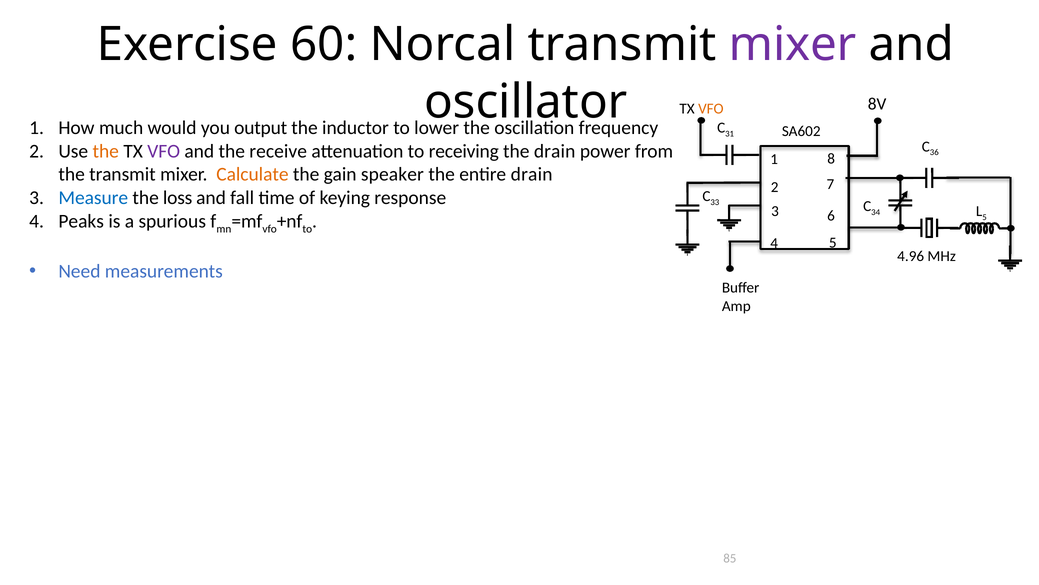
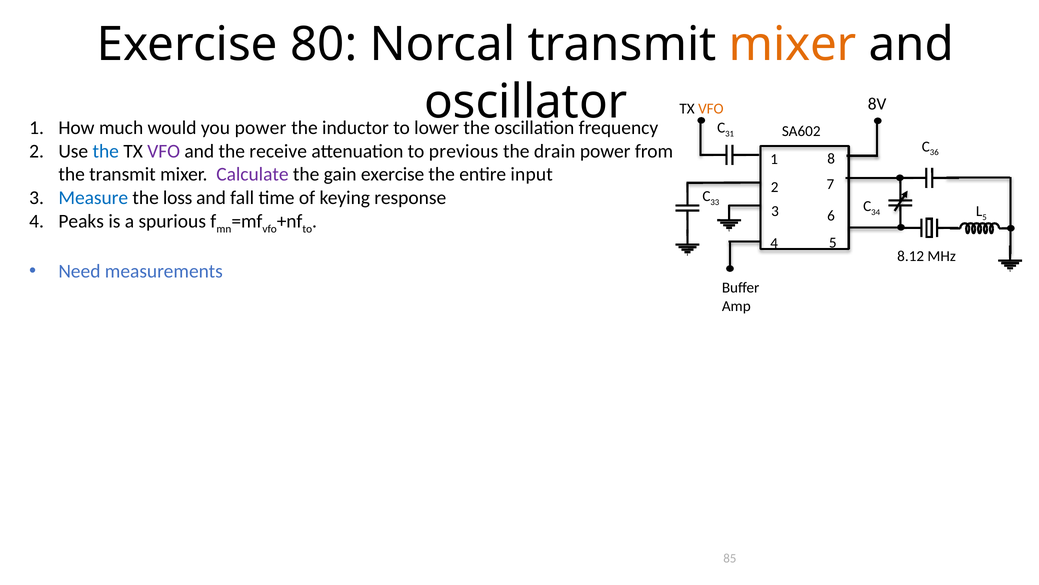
60: 60 -> 80 (324, 45)
mixer colour: purple -> orange (793, 45)
you output: output -> power (260, 128)
the colour: orange -> blue (106, 151)
receiving: receiving -> previous (464, 151)
Calculate colour: orange -> purple (252, 174)
gain speaker: speaker -> exercise (393, 174)
entire drain: drain -> input (532, 174)
4.96: 4.96 -> 8.12 (911, 256)
